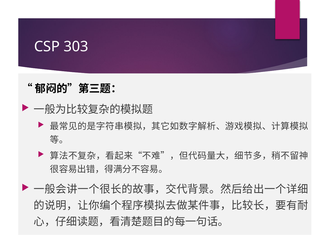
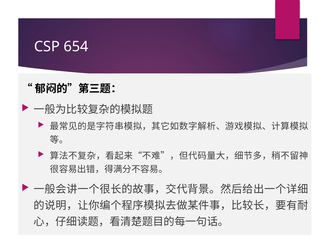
303: 303 -> 654 (76, 47)
